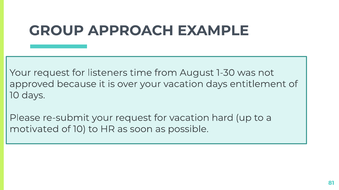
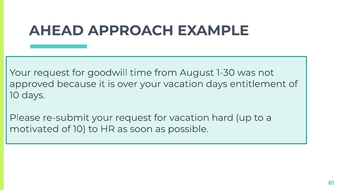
GROUP: GROUP -> AHEAD (56, 31)
listeners: listeners -> goodwill (107, 73)
